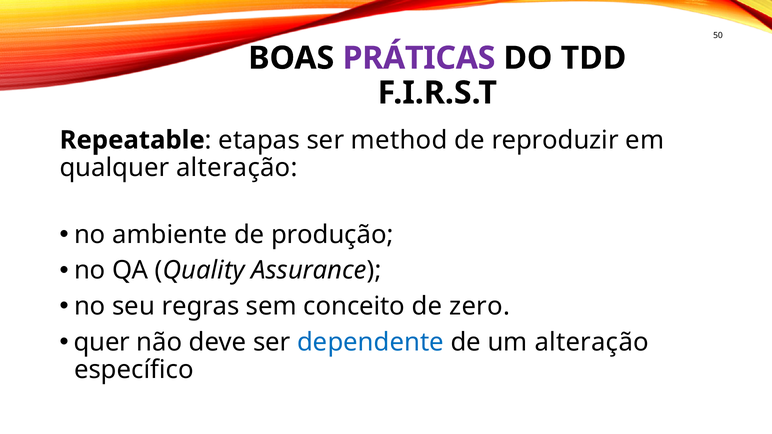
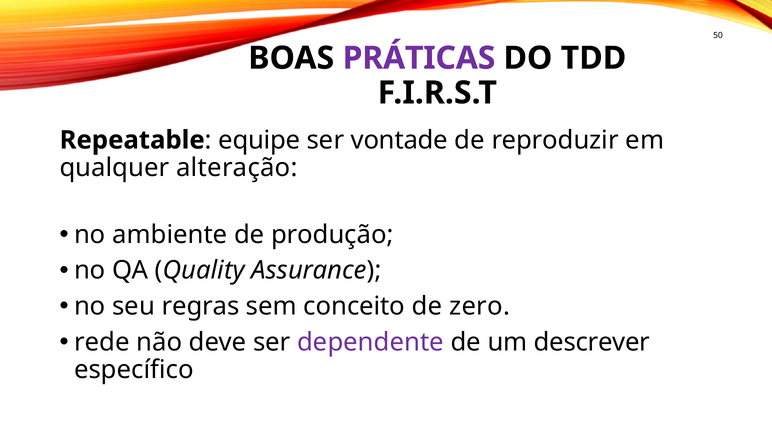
etapas: etapas -> equipe (259, 140)
method: method -> vontade (399, 140)
quer: quer -> rede (102, 342)
dependente colour: blue -> purple (371, 342)
um alteração: alteração -> descrever (592, 342)
